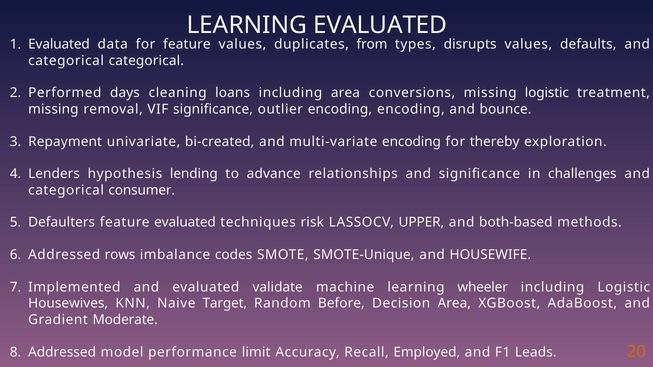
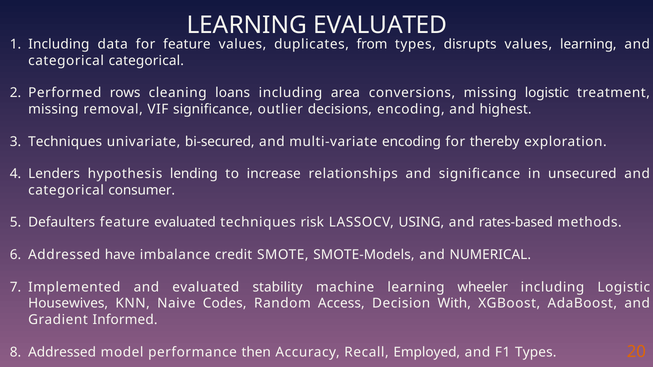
Evaluated: Evaluated -> Including (59, 44)
values defaults: defaults -> learning (588, 44)
days: days -> rows (125, 93)
outlier encoding: encoding -> decisions (340, 109)
bounce: bounce -> highest (506, 109)
Repayment: Repayment -> Techniques (65, 142)
bi-created: bi-created -> bi-secured (220, 142)
advance: advance -> increase (274, 174)
challenges: challenges -> unsecured (582, 174)
UPPER: UPPER -> USING (421, 223)
both-based: both-based -> rates-based (516, 223)
rows: rows -> have (120, 255)
codes: codes -> credit (234, 255)
SMOTE-Unique: SMOTE-Unique -> SMOTE-Models (364, 255)
HOUSEWIFE: HOUSEWIFE -> NUMERICAL (490, 255)
validate: validate -> stability (278, 288)
Target: Target -> Codes (225, 304)
Before: Before -> Access (341, 304)
Decision Area: Area -> With (454, 304)
Moderate: Moderate -> Informed (125, 320)
limit: limit -> then (256, 352)
F1 Leads: Leads -> Types (536, 352)
